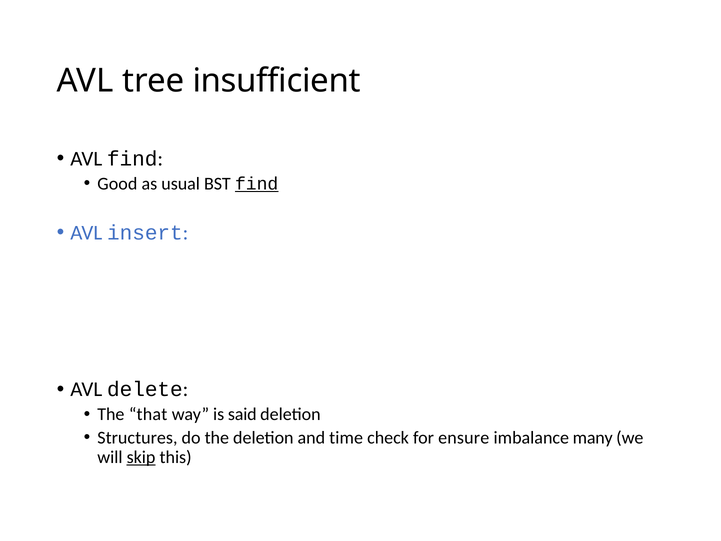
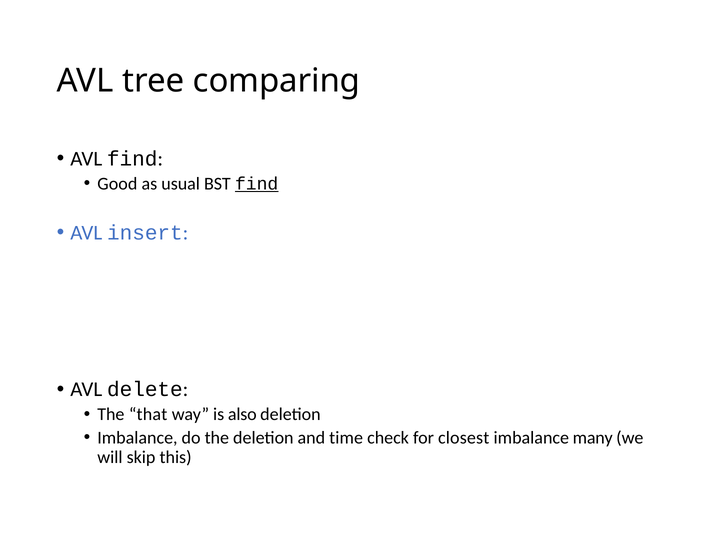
insufficient: insufficient -> comparing (277, 81)
said: said -> also (242, 414)
Structures: Structures -> Imbalance (137, 437)
ensure: ensure -> closest (464, 437)
skip underline: present -> none (141, 457)
